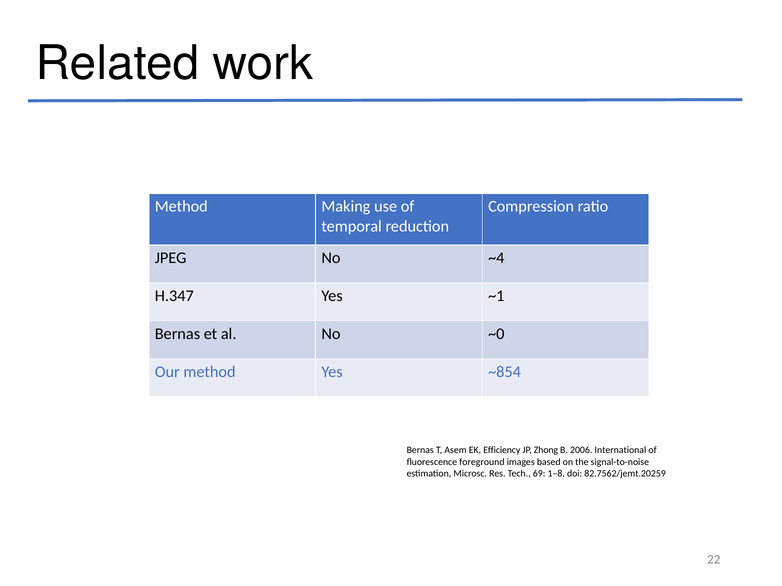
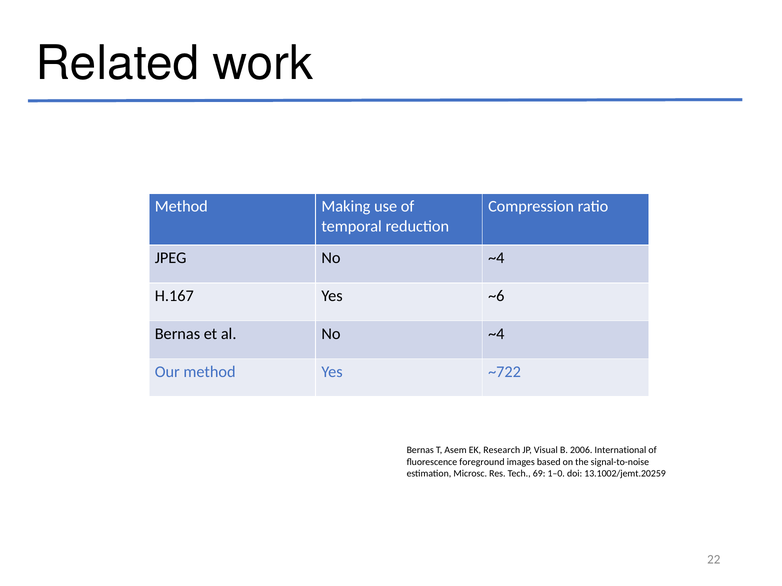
H.347: H.347 -> H.167 (174, 296)
~1: ~1 -> ~6 (496, 296)
al No ~0: ~0 -> ~4 (496, 334)
~854: ~854 -> ~722 (505, 372)
Efficiency: Efficiency -> Research (502, 451)
Zhong: Zhong -> Visual (546, 451)
1–8: 1–8 -> 1–0 (556, 474)
82.7562/jemt.20259: 82.7562/jemt.20259 -> 13.1002/jemt.20259 (625, 474)
